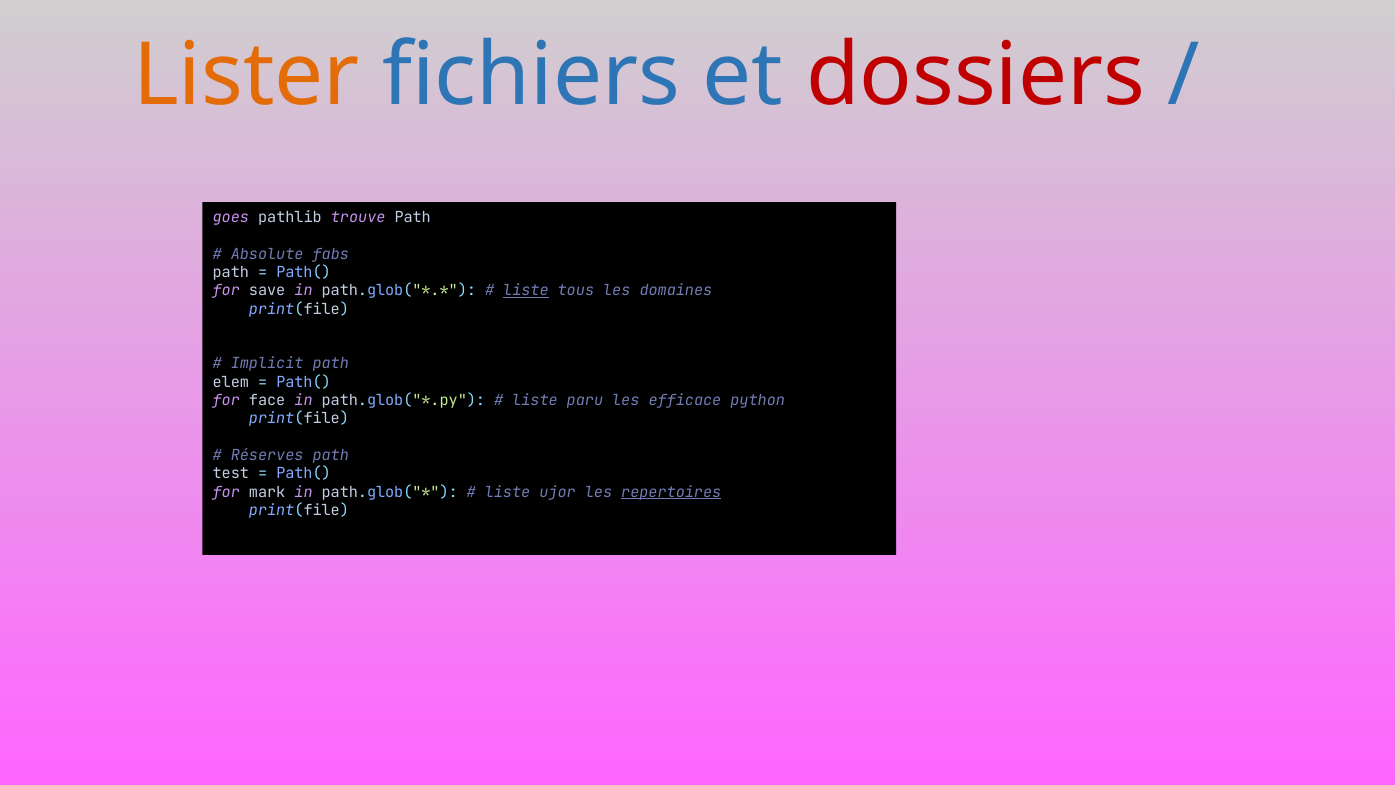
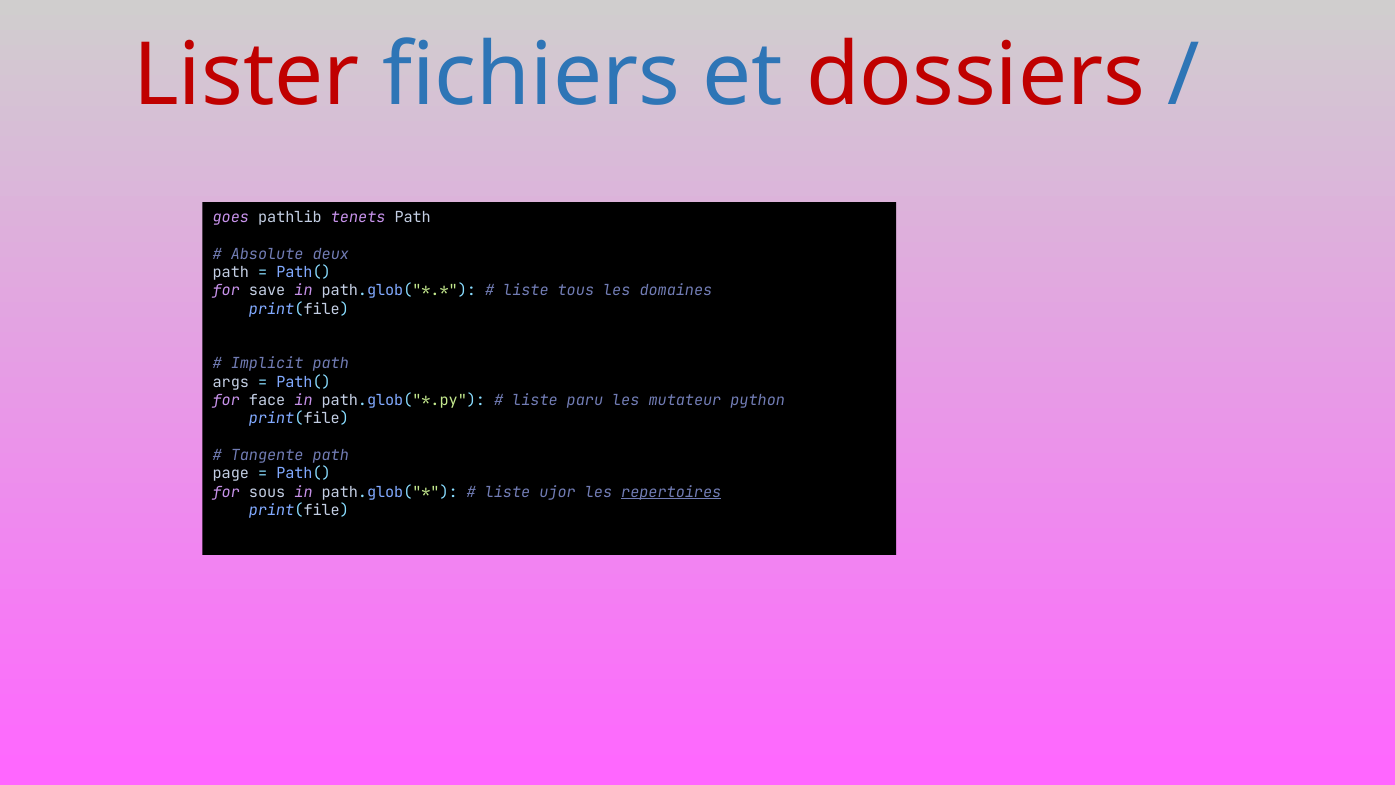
Lister colour: orange -> red (247, 75)
trouve: trouve -> tenets (358, 217)
fabs: fabs -> deux (331, 254)
liste underline: present -> none (526, 291)
elem: elem -> args (231, 382)
efficace: efficace -> mutateur (685, 400)
Réserves: Réserves -> Tangente (267, 455)
test: test -> page (231, 474)
mark: mark -> sous (267, 492)
